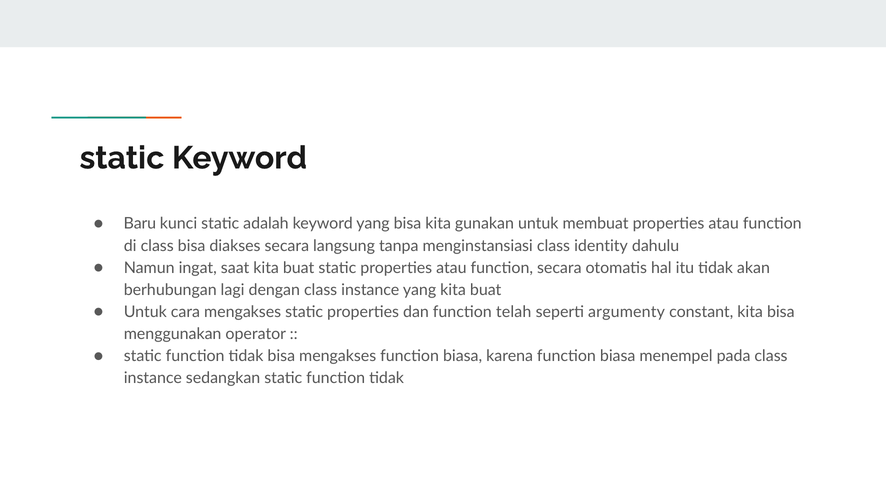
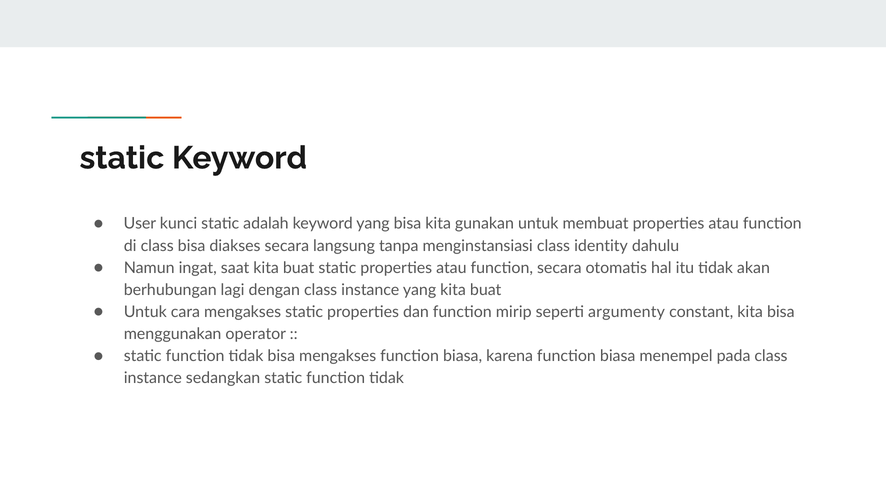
Baru: Baru -> User (140, 224)
telah: telah -> mirip (514, 312)
